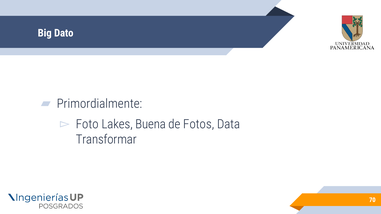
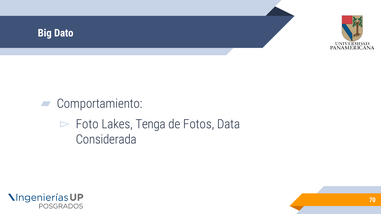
Primordialmente: Primordialmente -> Comportamiento (100, 104)
Buena: Buena -> Tenga (151, 124)
Transformar: Transformar -> Considerada (106, 140)
